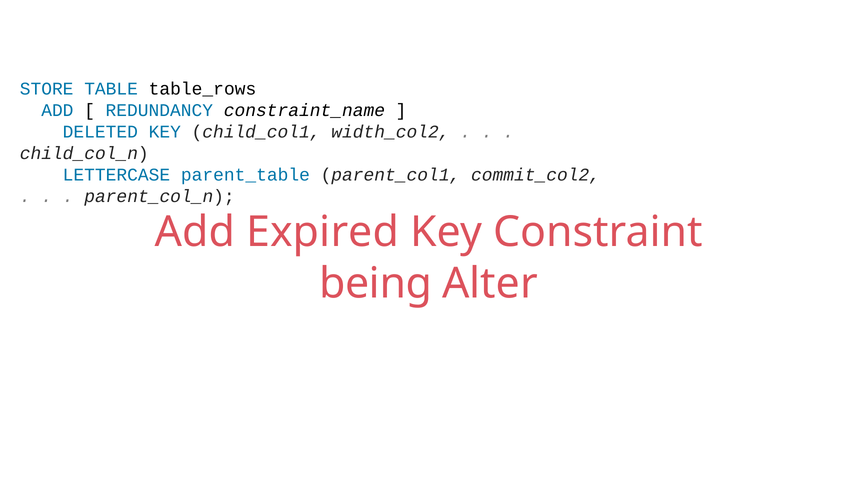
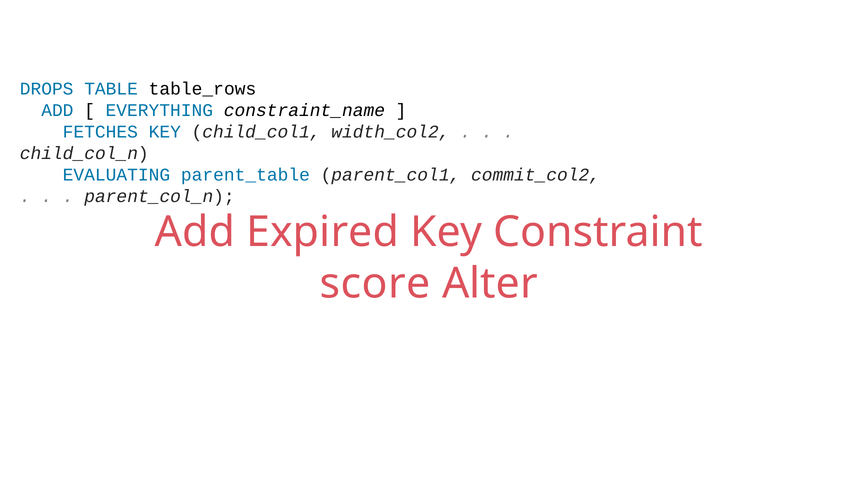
STORE: STORE -> DROPS (47, 89)
REDUNDANCY: REDUNDANCY -> EVERYTHING (159, 111)
DELETED: DELETED -> FETCHES (100, 132)
LETTERCASE: LETTERCASE -> EVALUATING (116, 175)
being: being -> score (375, 284)
